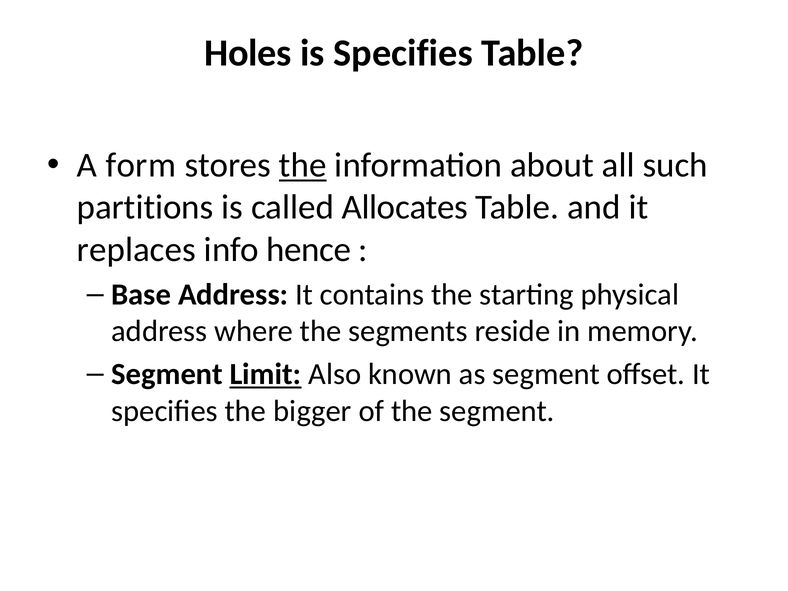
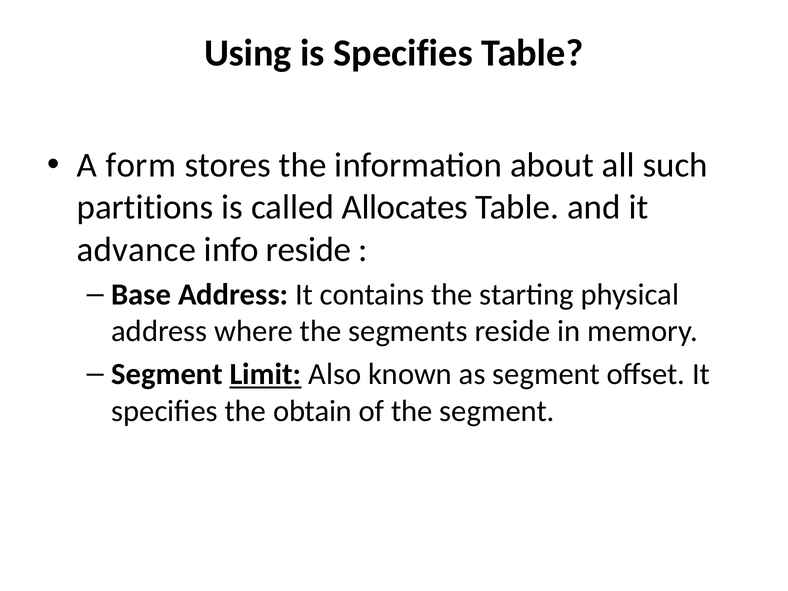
Holes: Holes -> Using (248, 53)
the underline: present -> none (303, 165)
replaces: replaces -> advance (136, 249)
info hence: hence -> reside (309, 249)
bigger: bigger -> obtain (313, 411)
